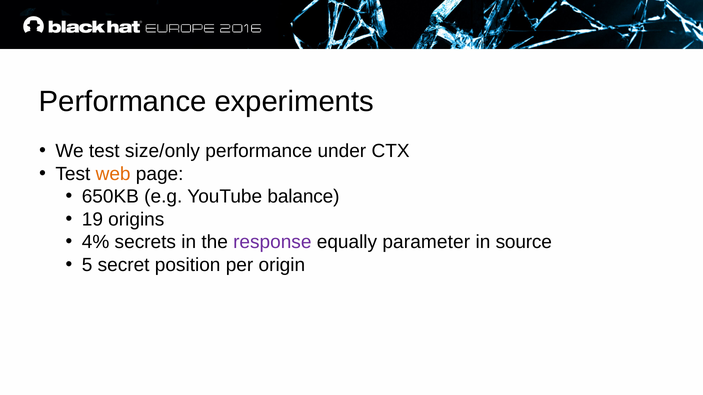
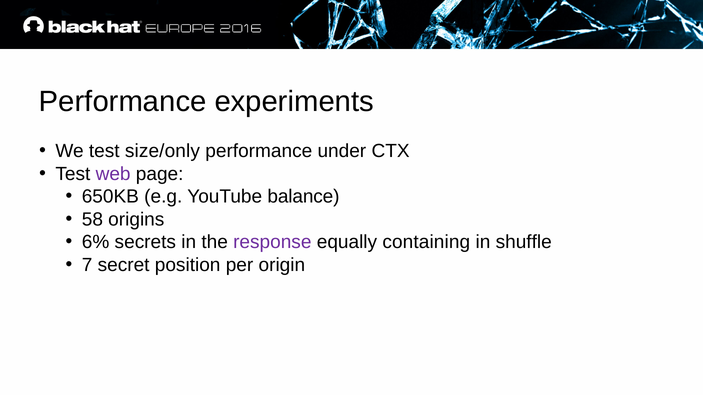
web colour: orange -> purple (113, 174)
19: 19 -> 58 (92, 220)
4%: 4% -> 6% (96, 242)
parameter: parameter -> containing (426, 242)
source: source -> shuffle (524, 242)
5: 5 -> 7 (87, 265)
